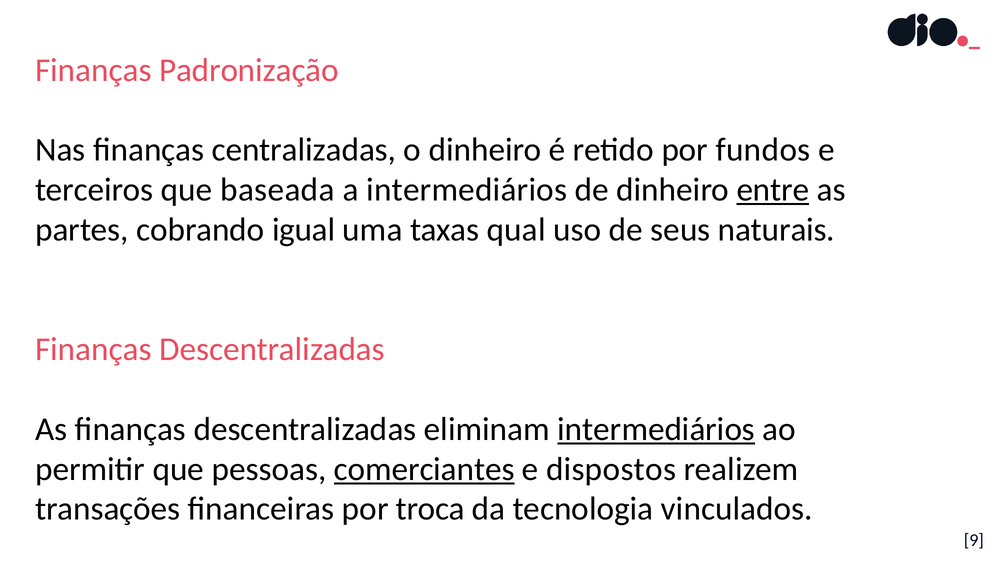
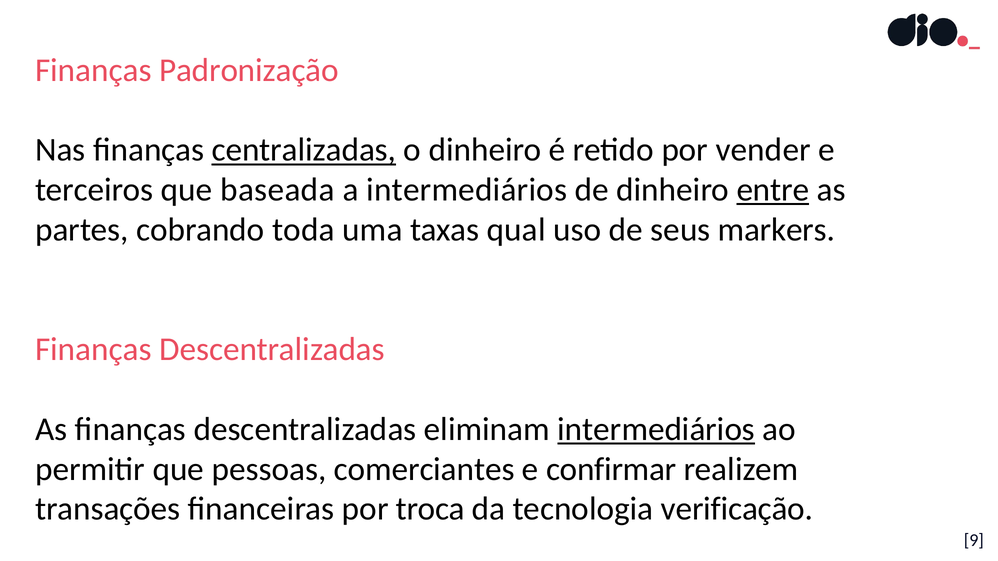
centralizadas underline: none -> present (304, 150)
fundos: fundos -> vender (763, 150)
igual: igual -> toda (303, 230)
naturais: naturais -> markers (776, 230)
comerciantes underline: present -> none (424, 469)
dispostos: dispostos -> confirmar (611, 469)
vinculados: vinculados -> verificação (737, 509)
